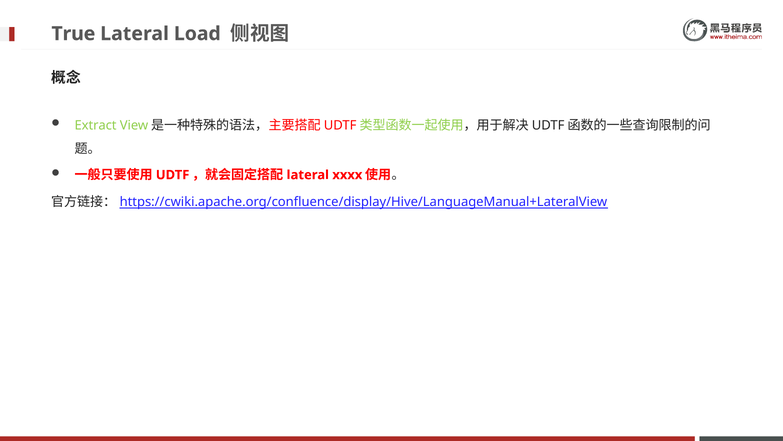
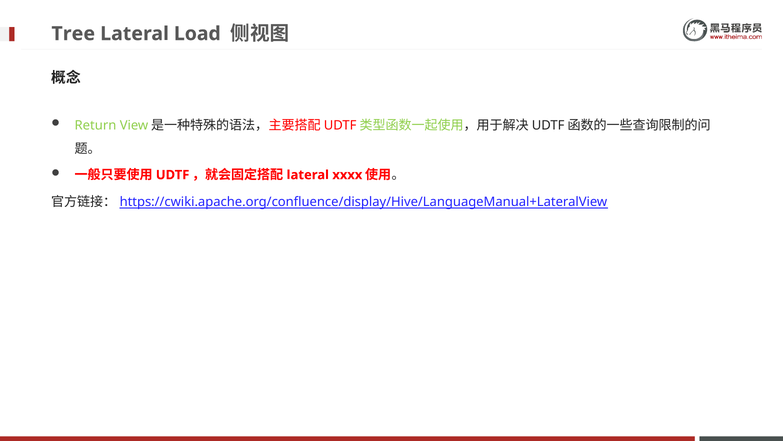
True: True -> Tree (73, 34)
Extract: Extract -> Return (95, 125)
